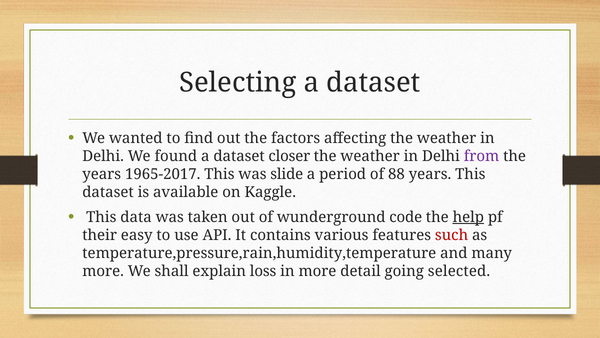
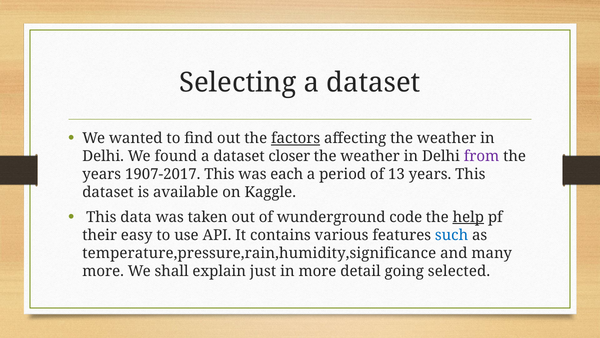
factors underline: none -> present (296, 138)
1965-2017: 1965-2017 -> 1907-2017 (163, 174)
slide: slide -> each (287, 174)
88: 88 -> 13 (396, 174)
such colour: red -> blue (452, 235)
temperature,pressure,rain,humidity,temperature: temperature,pressure,rain,humidity,temperature -> temperature,pressure,rain,humidity,significance (259, 253)
loss: loss -> just (263, 271)
